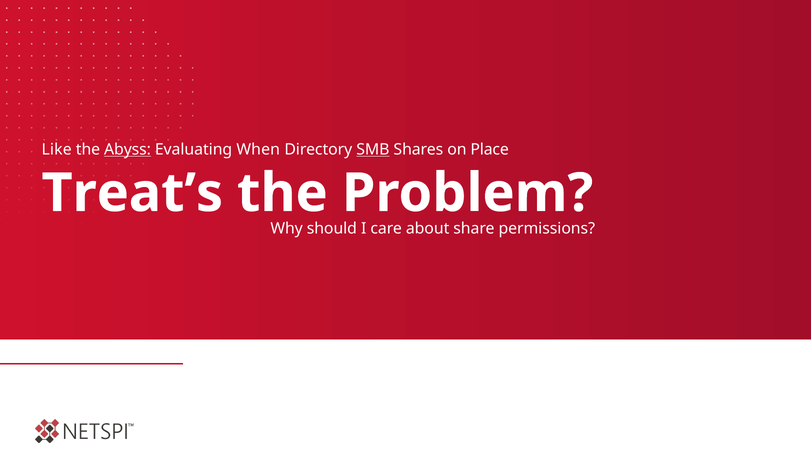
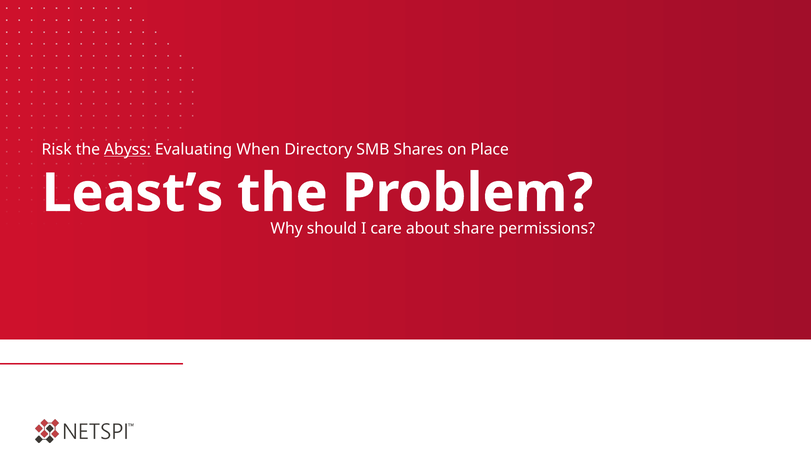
Like: Like -> Risk (57, 150)
SMB underline: present -> none (373, 150)
Treat’s: Treat’s -> Least’s (132, 193)
